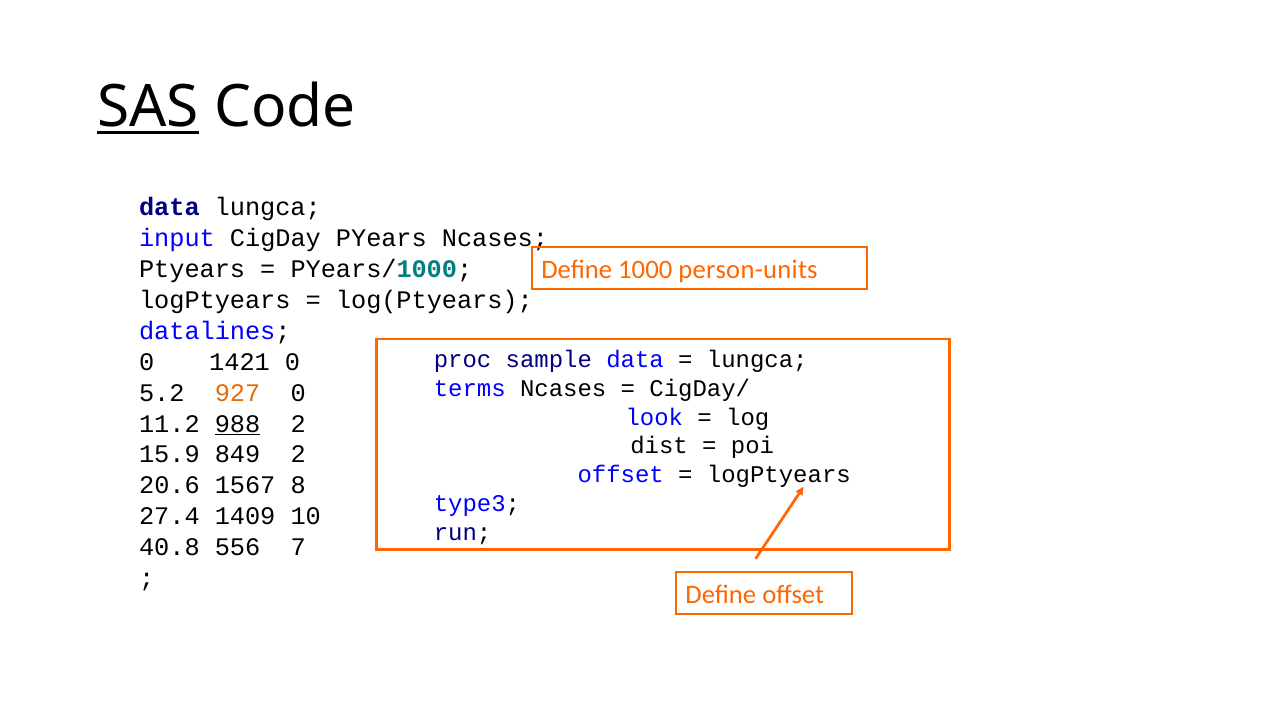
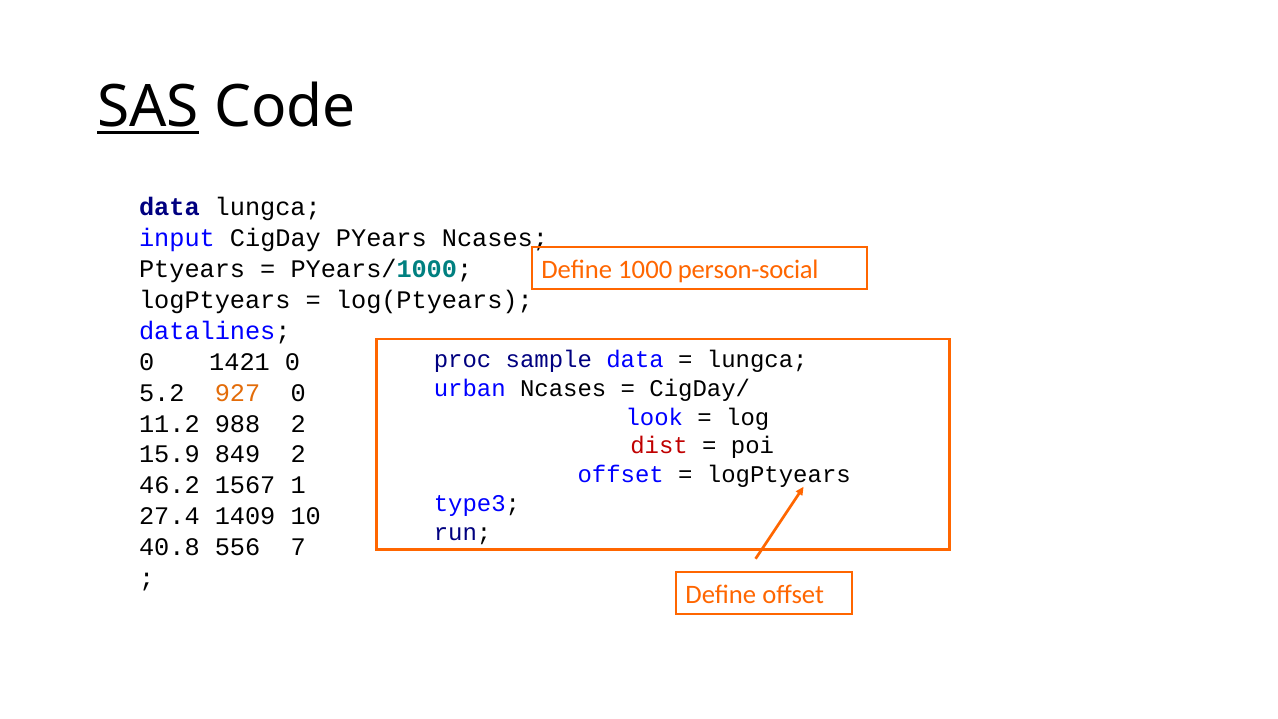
person-units: person-units -> person-social (748, 270)
terms: terms -> urban (470, 388)
988 underline: present -> none (238, 424)
dist colour: black -> red (659, 446)
20.6: 20.6 -> 46.2 (169, 485)
8: 8 -> 1 (298, 485)
